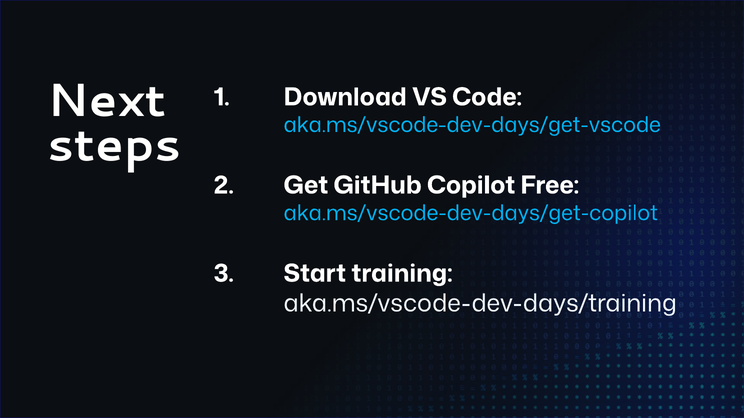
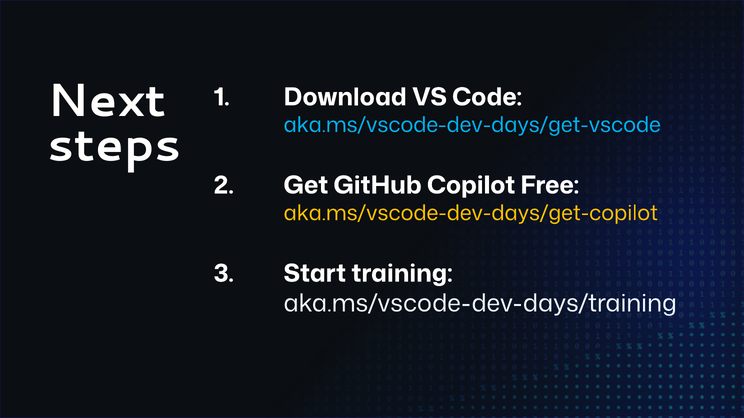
aka.ms/vscode-dev-days/get-copilot colour: light blue -> yellow (471, 213)
